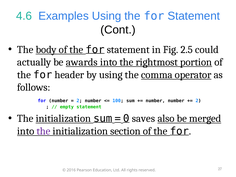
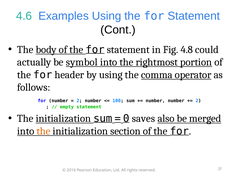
2.5: 2.5 -> 4.8 (187, 50)
awards: awards -> symbol (82, 62)
the colour: purple -> orange (43, 131)
